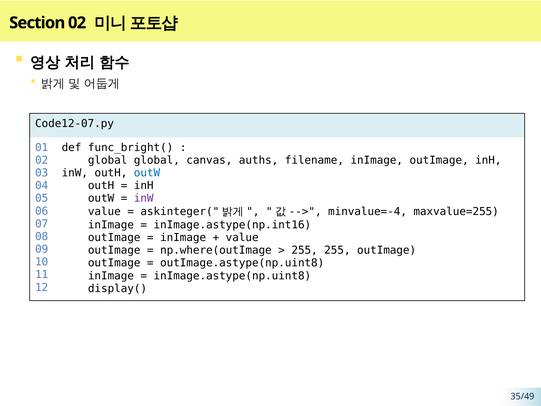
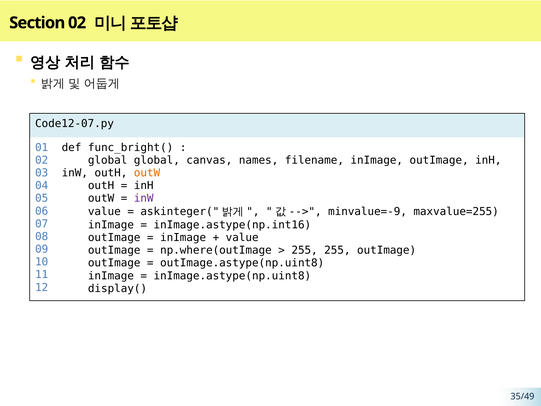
auths: auths -> names (259, 160)
outW colour: blue -> orange (147, 173)
minvalue=-4: minvalue=-4 -> minvalue=-9 (368, 211)
